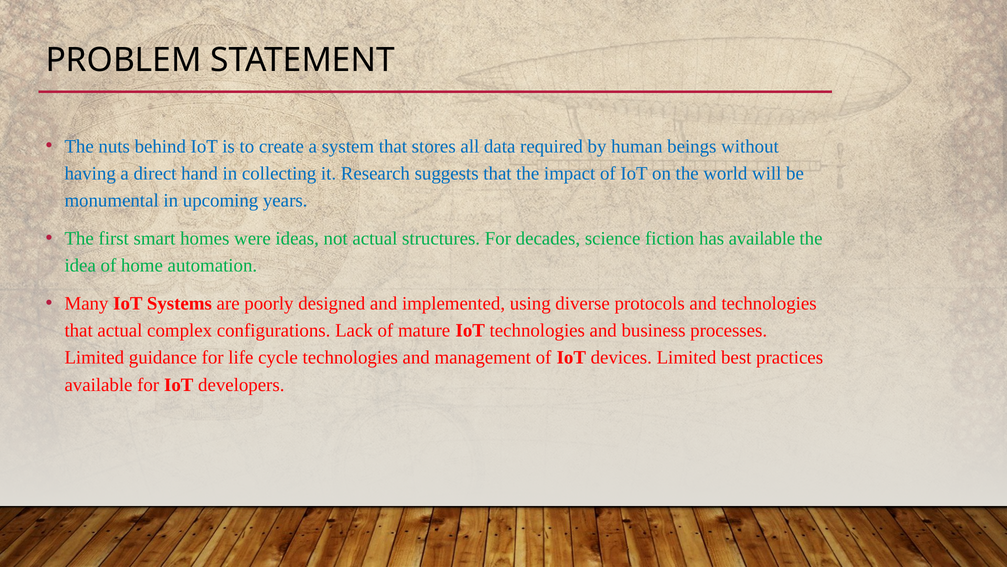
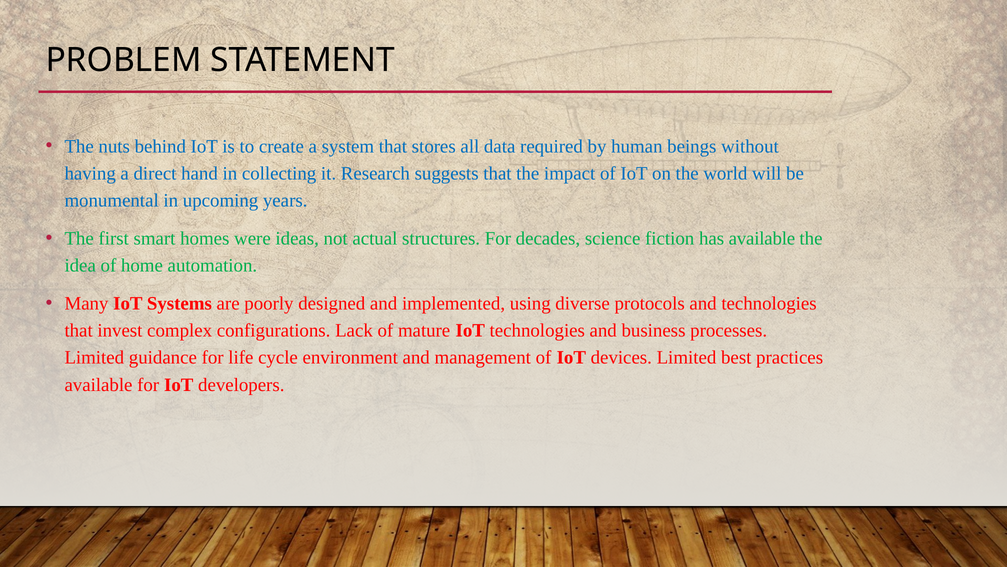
that actual: actual -> invest (120, 330)
cycle technologies: technologies -> environment (350, 357)
